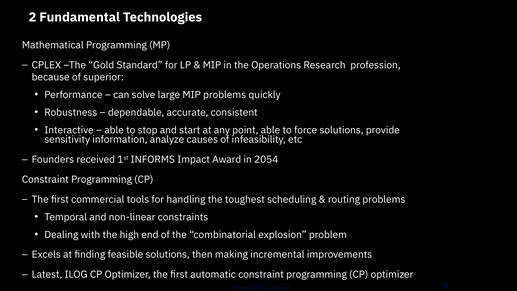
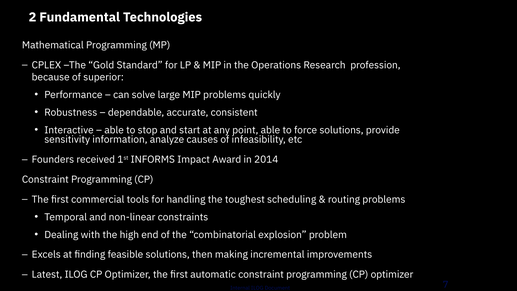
2054: 2054 -> 2014 (266, 159)
6: 6 -> 7 (446, 285)
